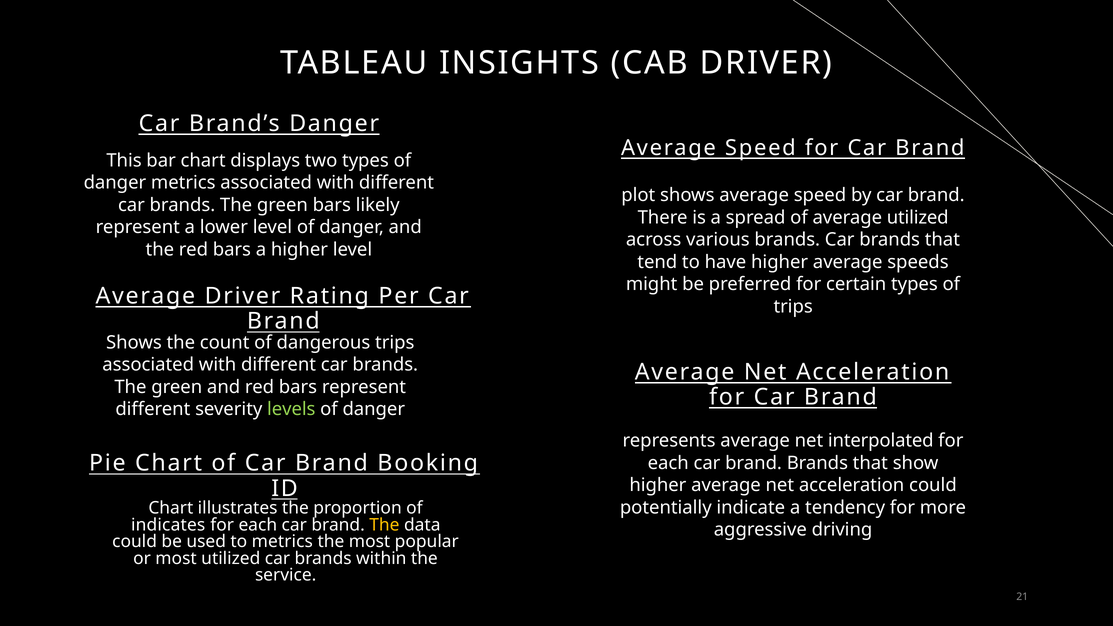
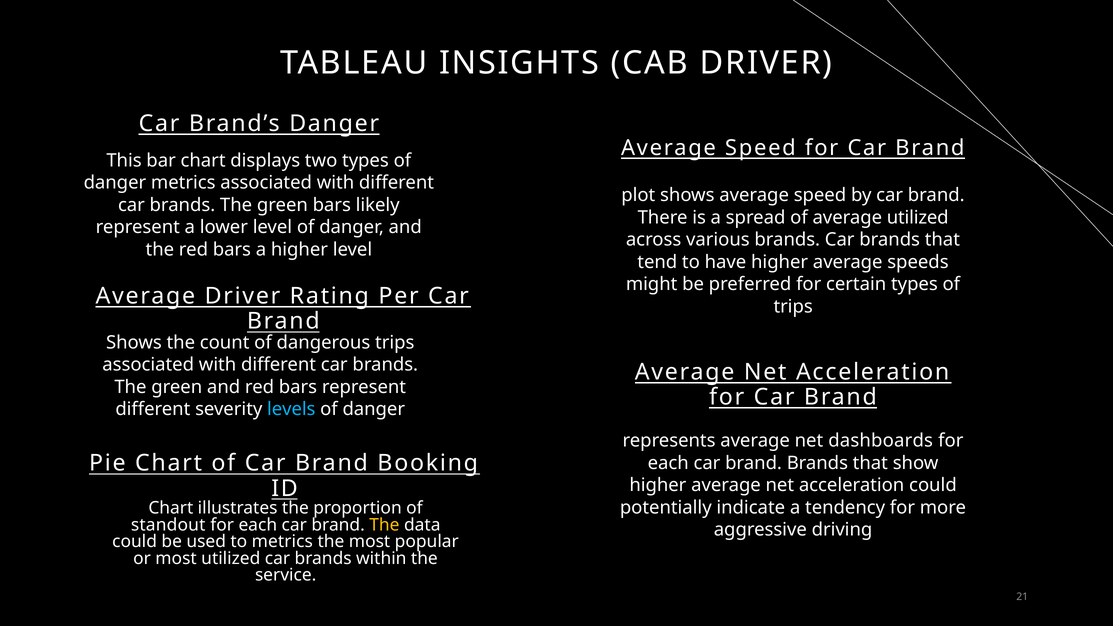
levels colour: light green -> light blue (291, 409)
interpolated: interpolated -> dashboards (881, 441)
indicates: indicates -> standout (168, 525)
